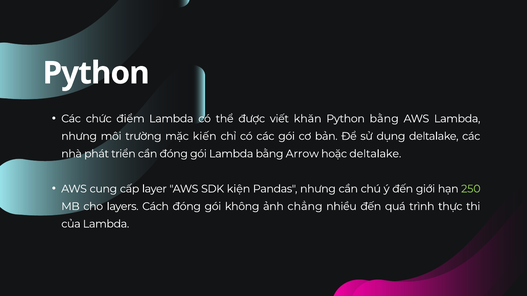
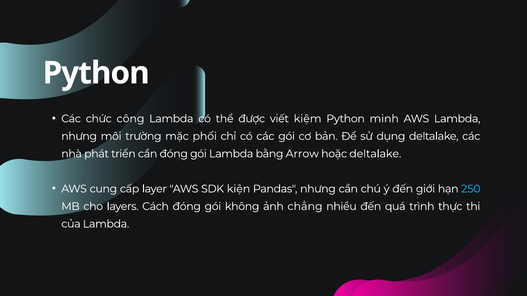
điểm: điểm -> công (130, 119)
khăn: khăn -> kiệm (308, 119)
Python bằng: bằng -> minh (384, 119)
kiến: kiến -> phối (205, 136)
250 colour: light green -> light blue (471, 189)
